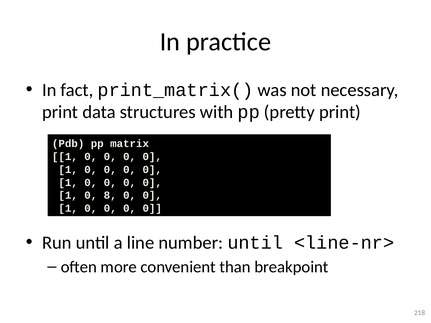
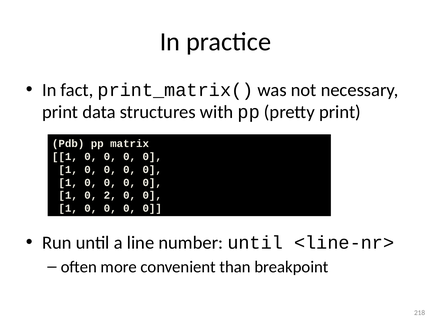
8: 8 -> 2 (110, 196)
